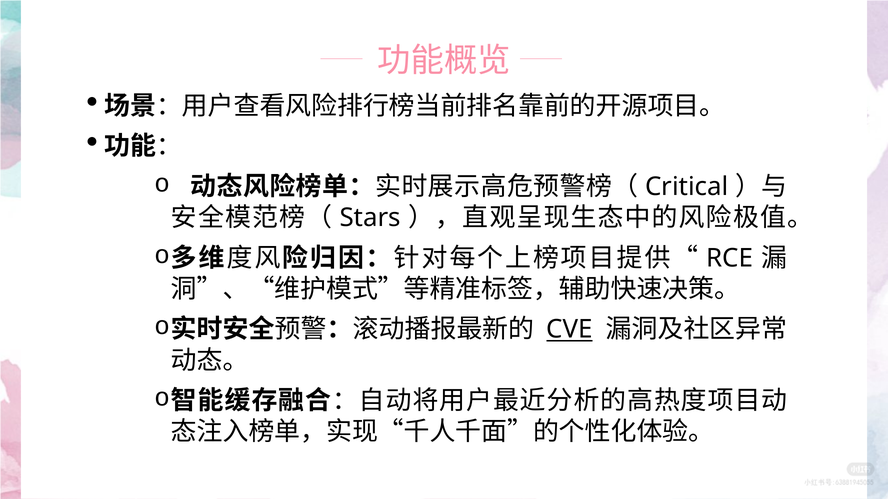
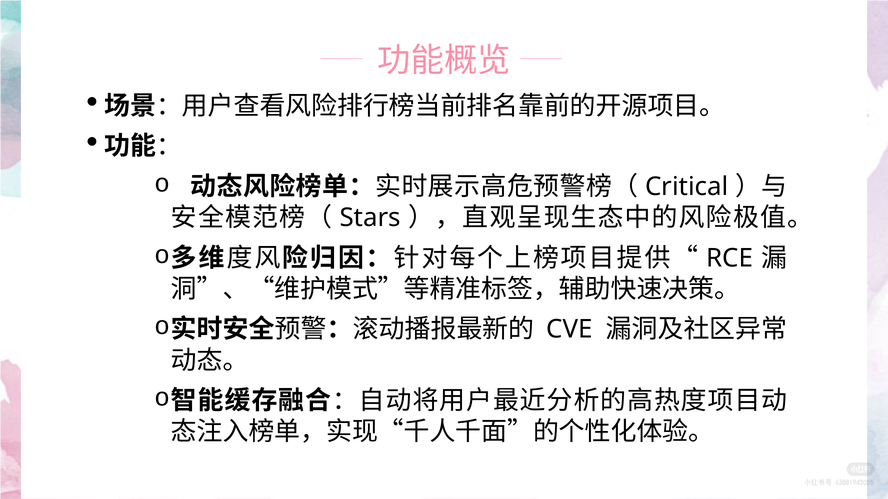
CVE underline: present -> none (570, 330)
